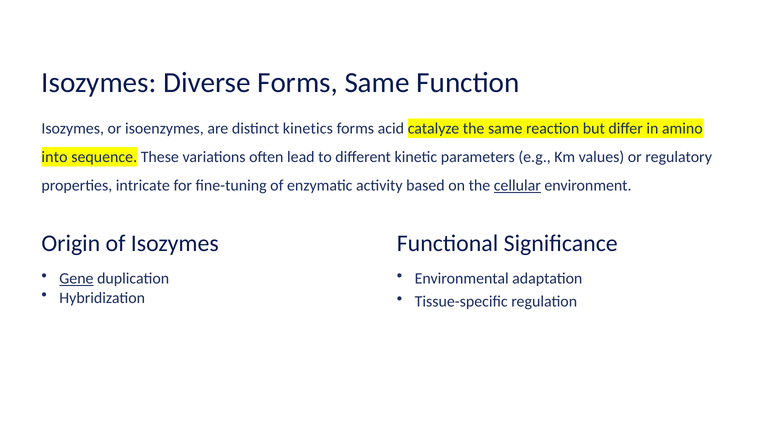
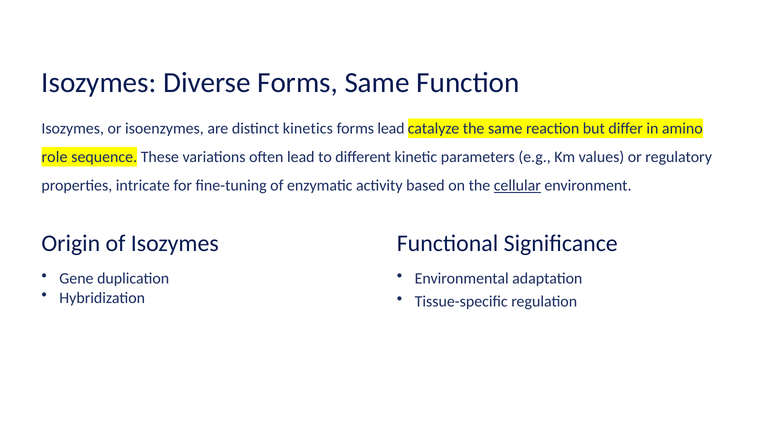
forms acid: acid -> lead (391, 129)
into: into -> role (55, 157)
Gene underline: present -> none (76, 279)
